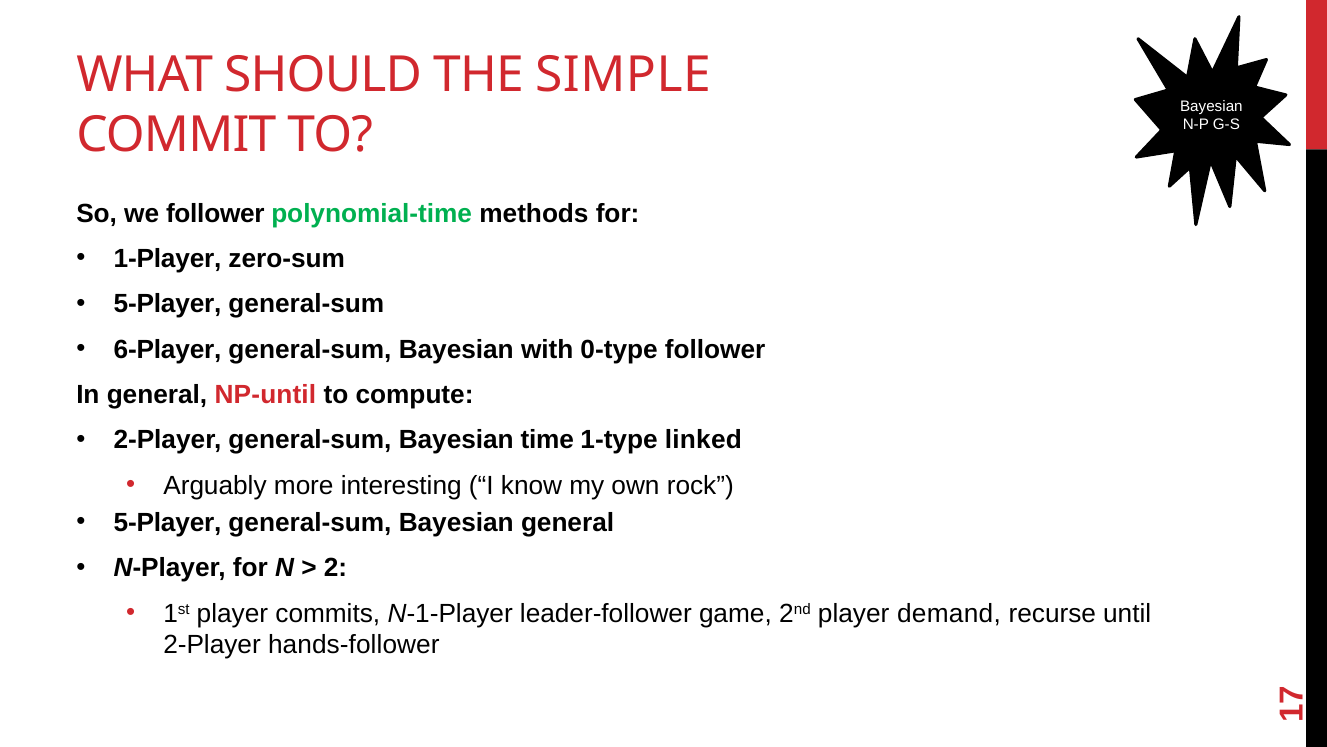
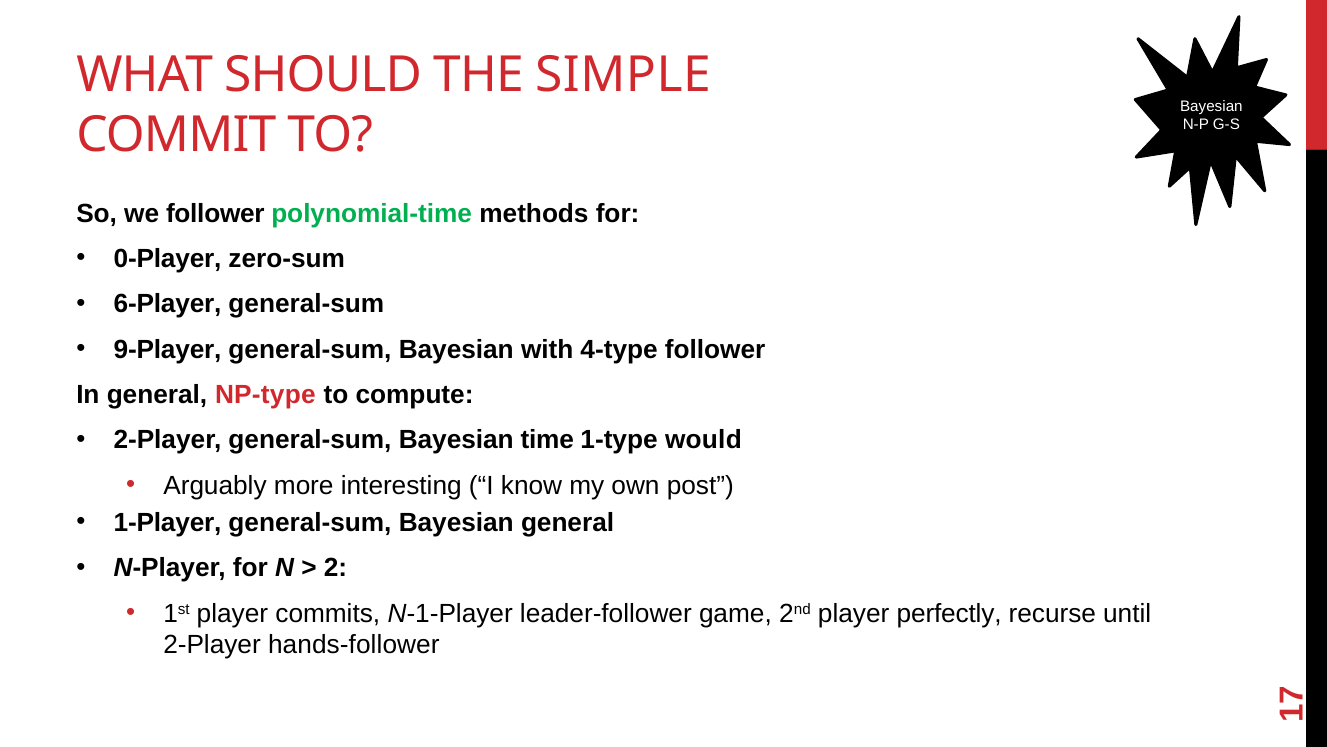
1-Player: 1-Player -> 0-Player (168, 259)
5-Player: 5-Player -> 6-Player (168, 304)
6-Player: 6-Player -> 9-Player (168, 349)
0-type: 0-type -> 4-type (619, 349)
NP-until: NP-until -> NP-type (265, 395)
linked: linked -> would (703, 440)
rock: rock -> post (700, 485)
5-Player: 5-Player -> 1-Player (168, 522)
demand: demand -> perfectly (949, 613)
